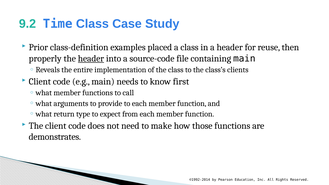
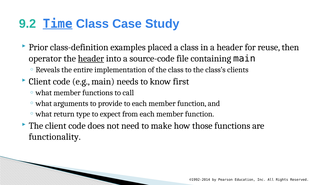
Time underline: none -> present (58, 24)
properly: properly -> operator (45, 59)
demonstrates: demonstrates -> functionality (55, 137)
